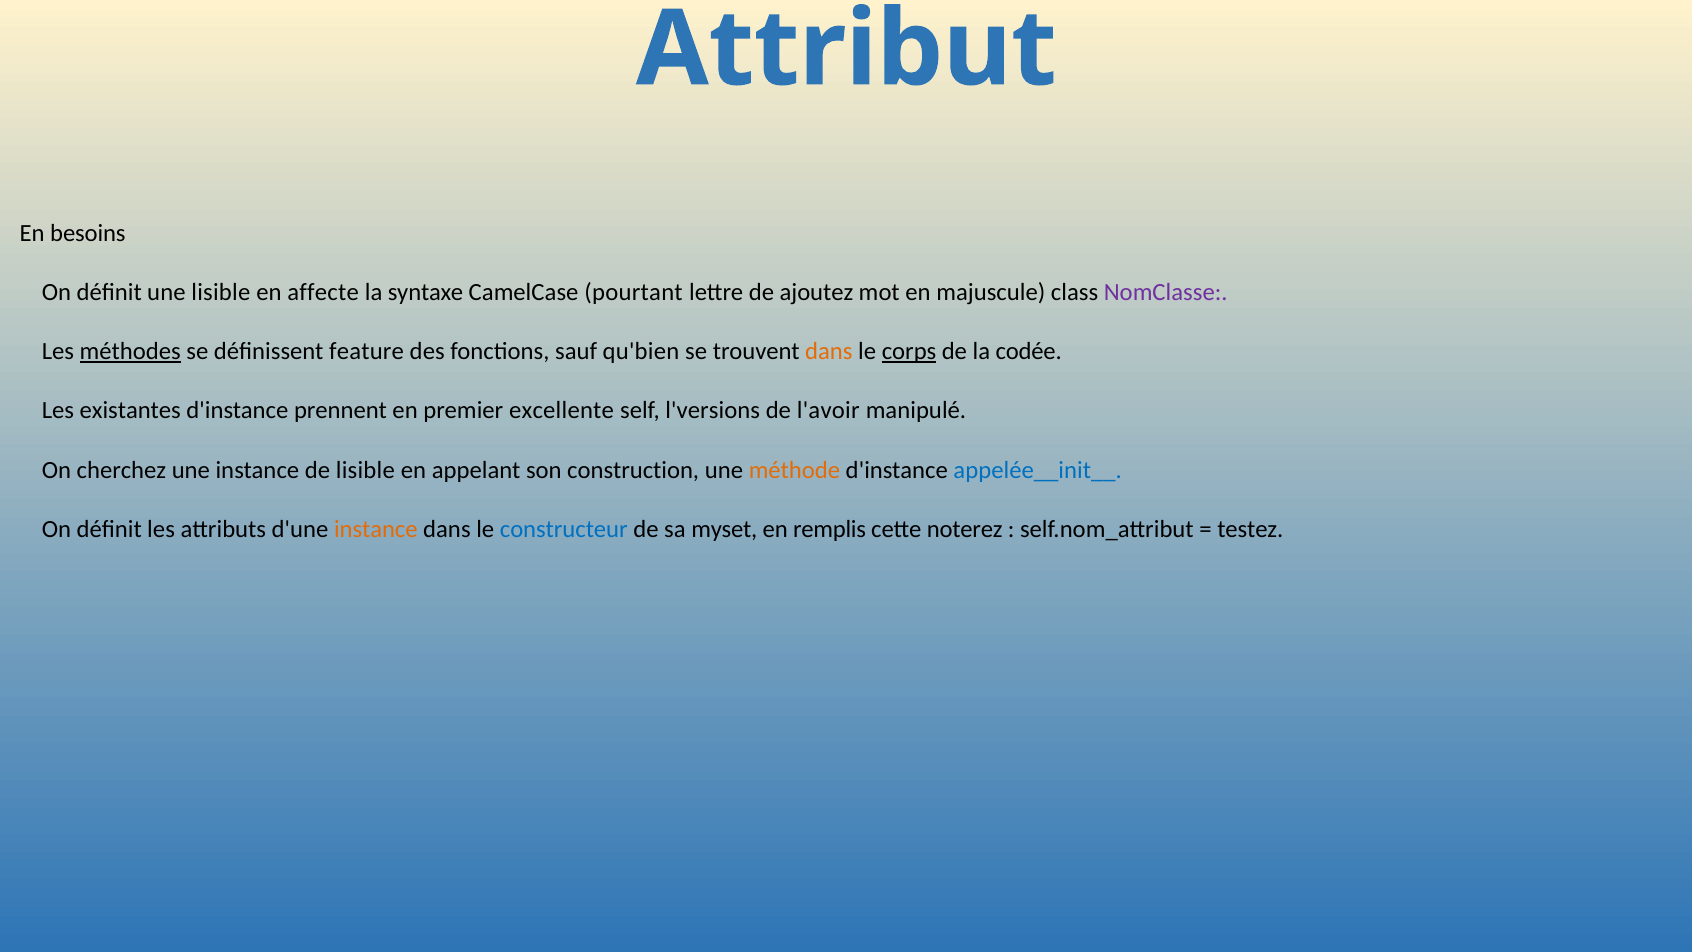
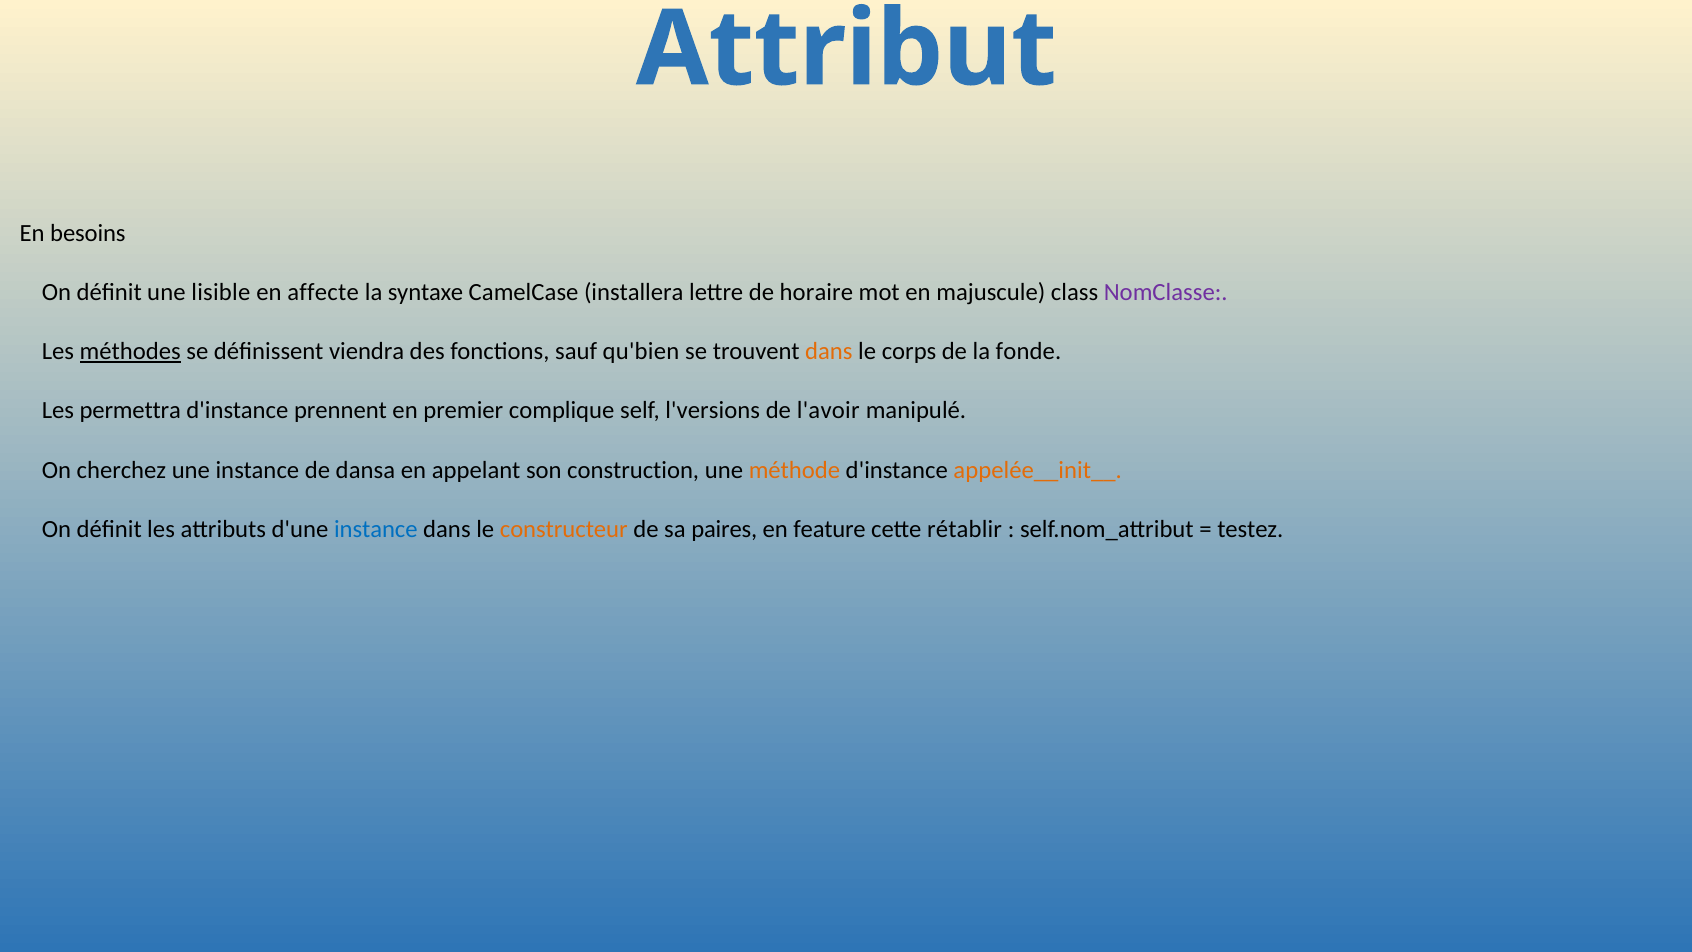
pourtant: pourtant -> installera (634, 292)
ajoutez: ajoutez -> horaire (816, 292)
feature: feature -> viendra (367, 351)
corps underline: present -> none (909, 351)
codée: codée -> fonde (1029, 351)
existantes: existantes -> permettra (130, 411)
excellente: excellente -> complique (562, 411)
de lisible: lisible -> dansa (365, 470)
appelée__init__ colour: blue -> orange (1038, 470)
instance colour: orange -> blue (376, 529)
constructeur colour: blue -> orange (564, 529)
myset: myset -> paires (724, 529)
remplis: remplis -> feature (830, 529)
noterez: noterez -> rétablir (965, 529)
